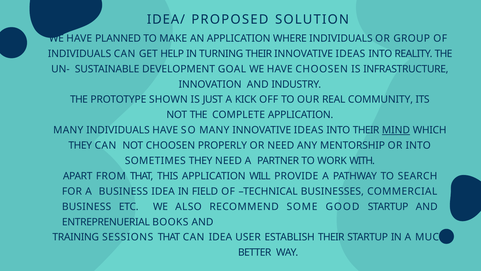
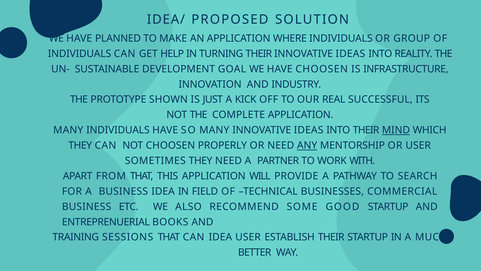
COMMUNITY: COMMUNITY -> SUCCESSFUL (380, 99)
ANY underline: none -> present (307, 145)
OR INTO: INTO -> USER (418, 145)
